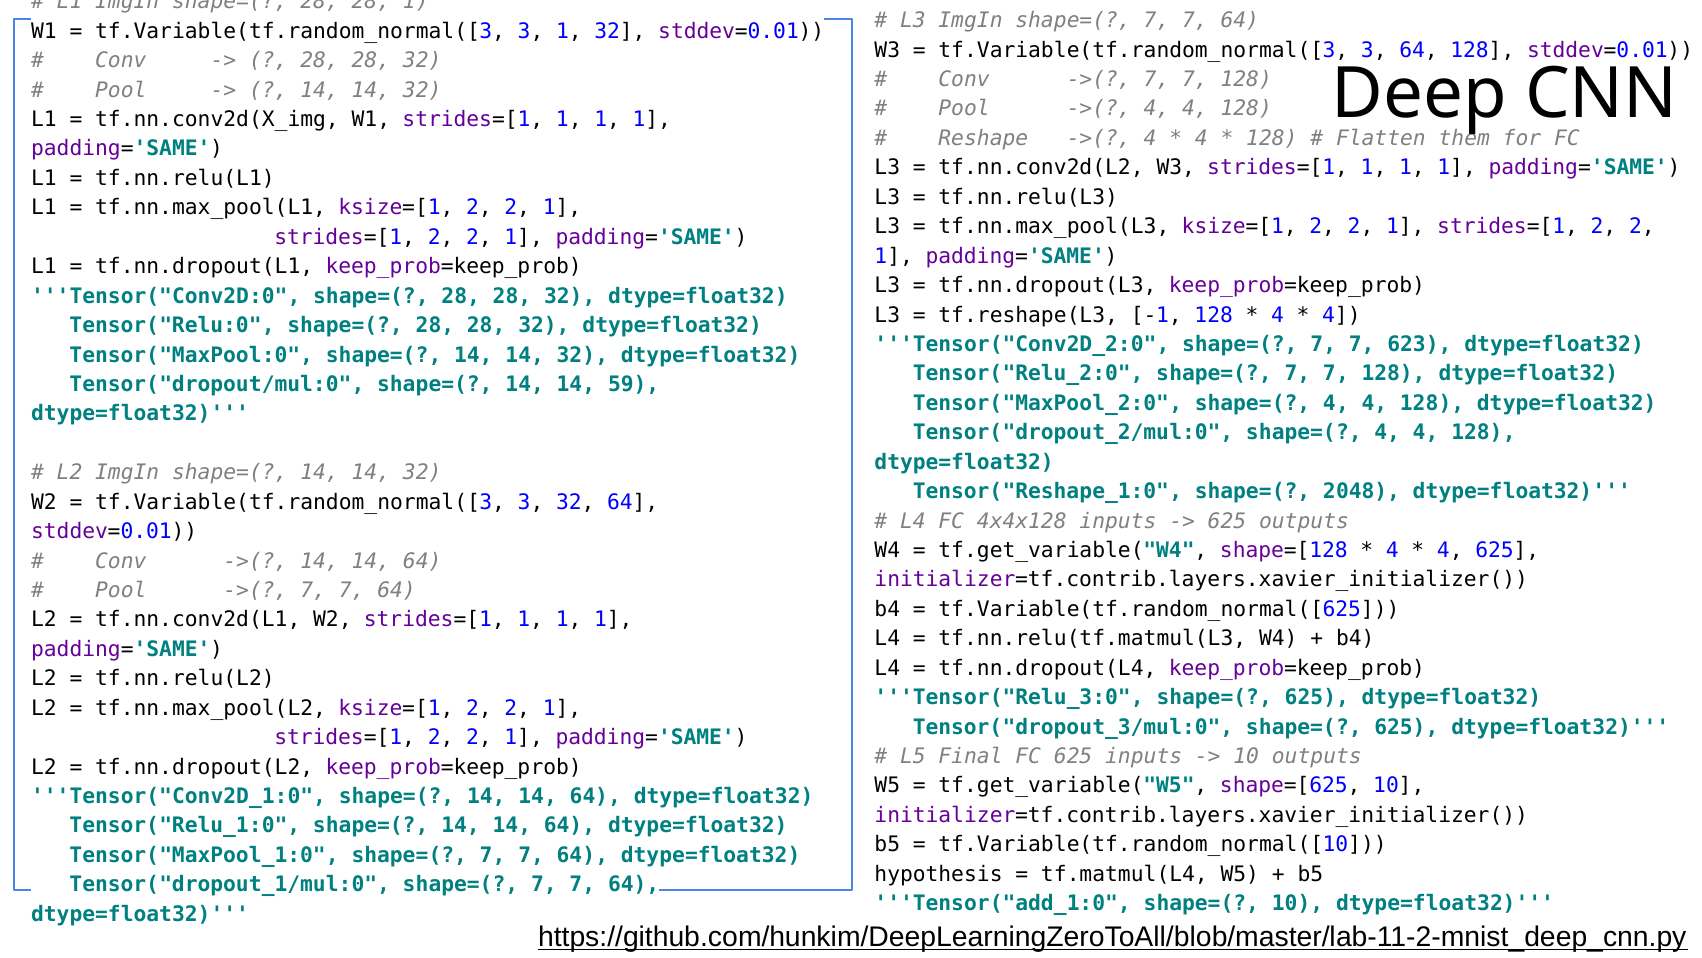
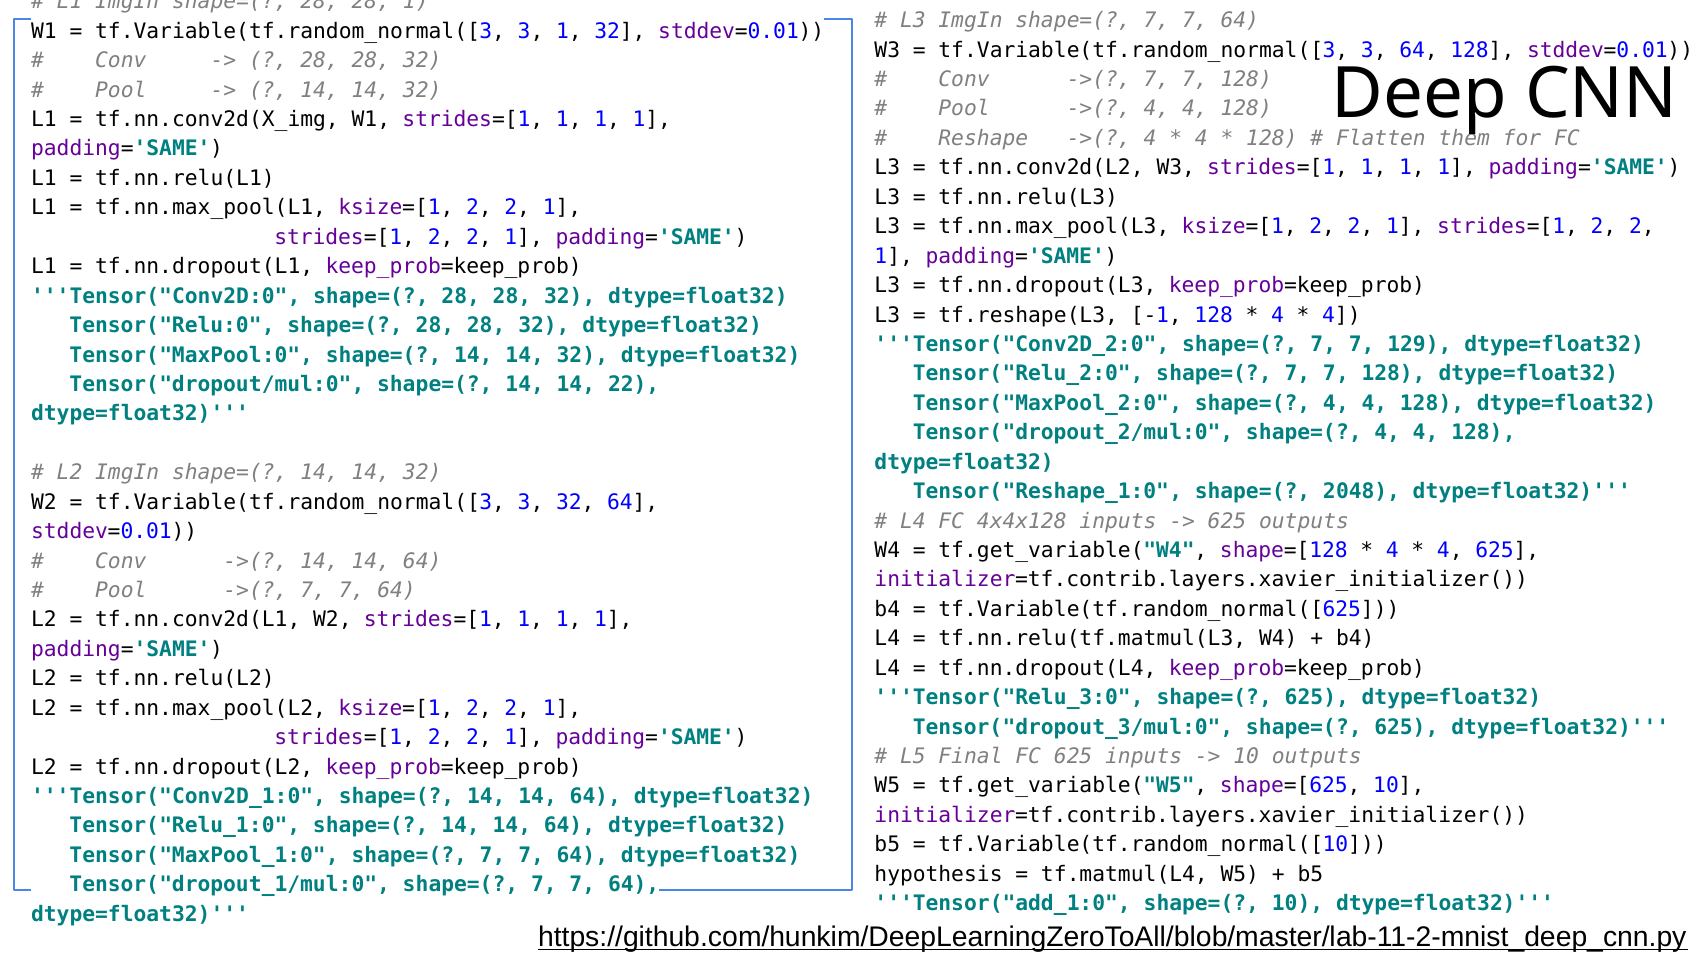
623: 623 -> 129 (1419, 344)
59: 59 -> 22 (634, 384)
